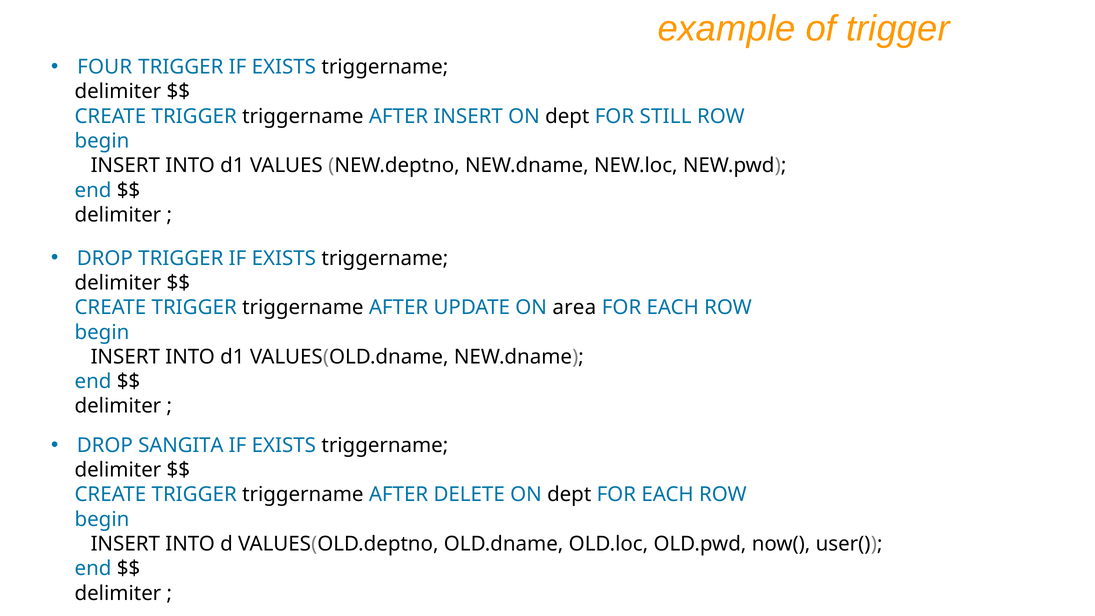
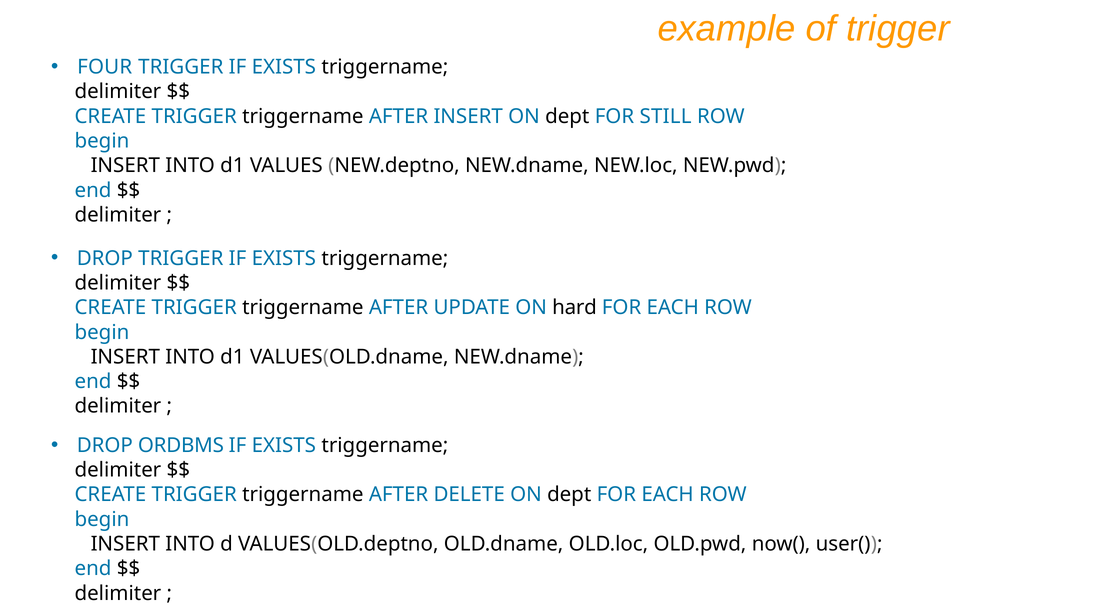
area: area -> hard (575, 308)
SANGITA: SANGITA -> ORDBMS (181, 445)
